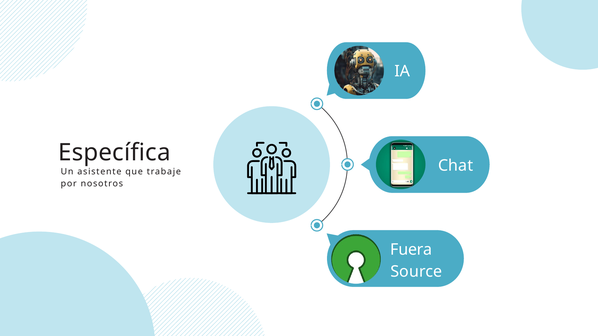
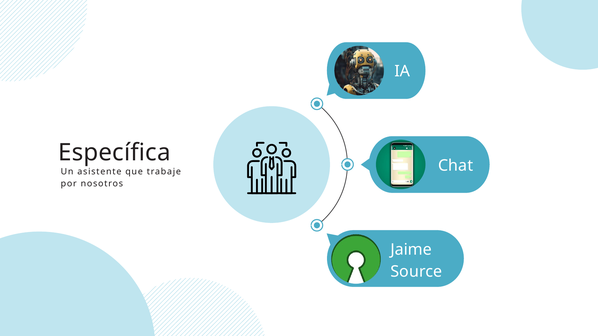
Fuera: Fuera -> Jaime (411, 250)
